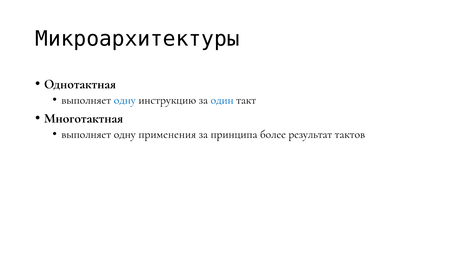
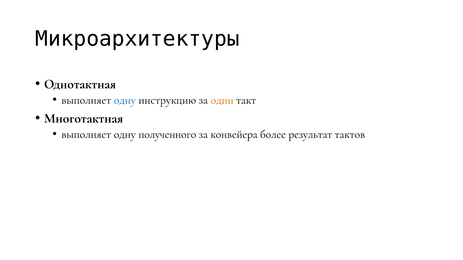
один colour: blue -> orange (222, 100)
применения: применения -> полученного (167, 134)
принципа: принципа -> конвейера (234, 134)
